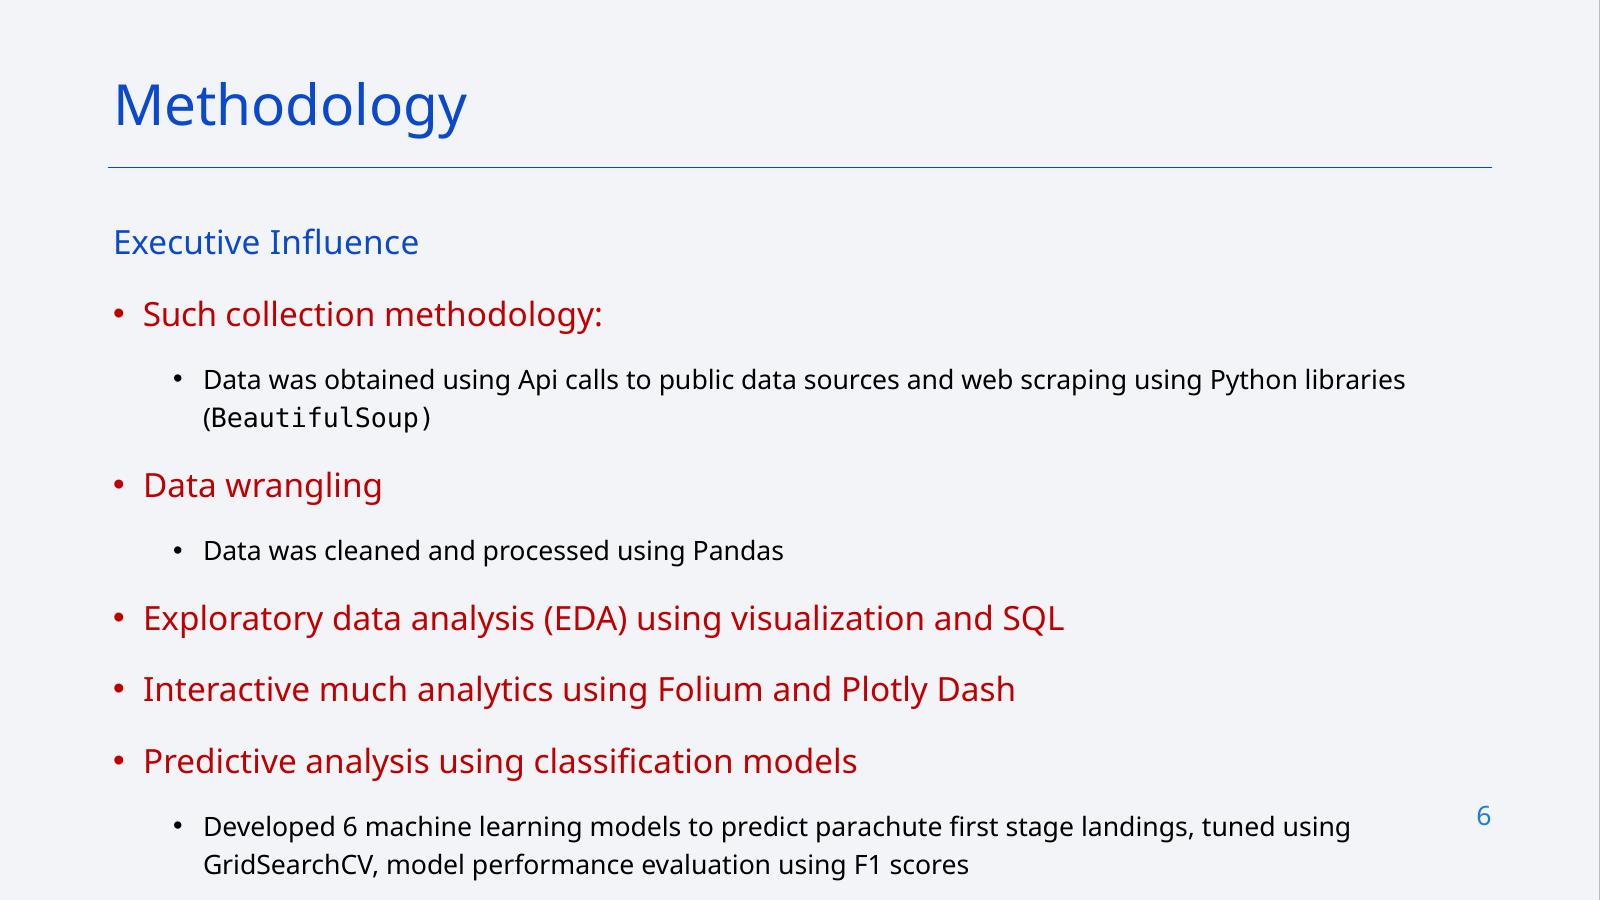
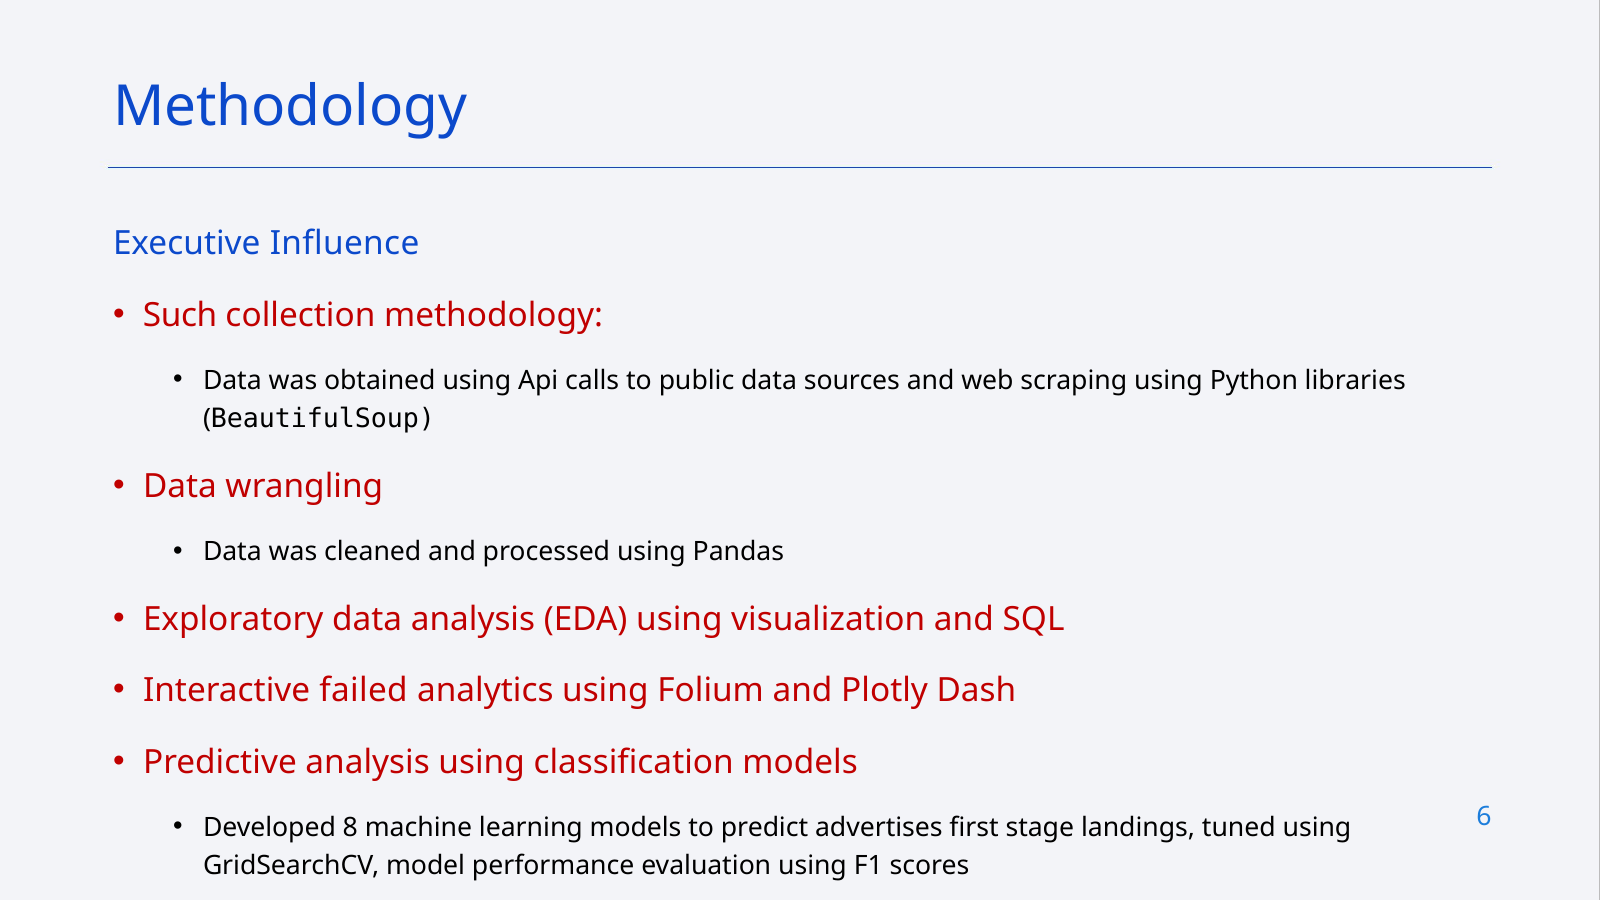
much: much -> failed (363, 691)
Developed 6: 6 -> 8 (350, 827)
parachute: parachute -> advertises (879, 827)
